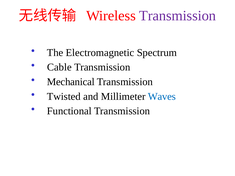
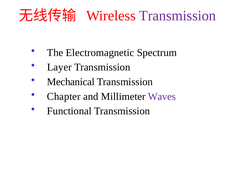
Cable: Cable -> Layer (59, 67)
Twisted: Twisted -> Chapter (64, 97)
Waves colour: blue -> purple (162, 97)
